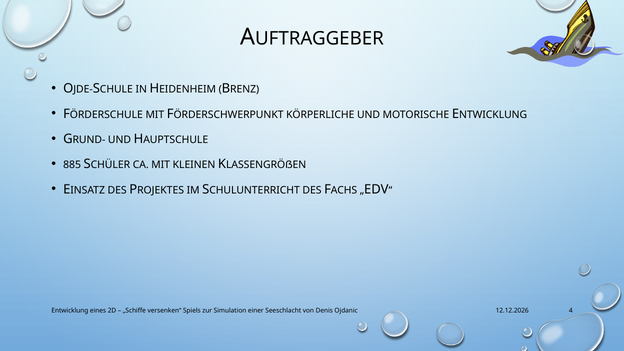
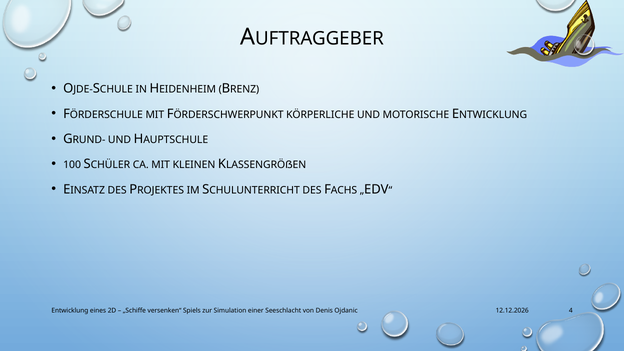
885: 885 -> 100 (72, 165)
